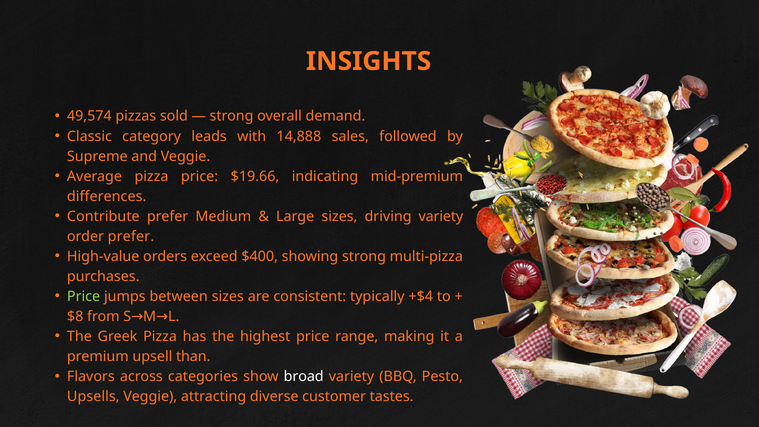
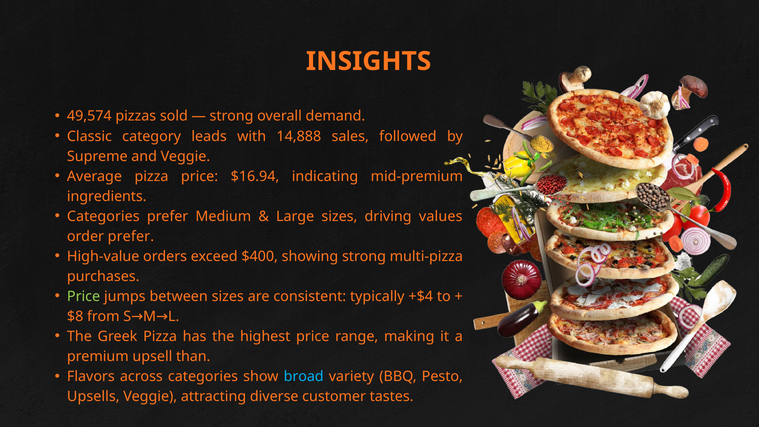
$19.66: $19.66 -> $16.94 (255, 176)
differences: differences -> ingredients (107, 196)
Contribute: Contribute -> Categories (103, 216)
driving variety: variety -> values (441, 216)
broad colour: white -> light blue (304, 377)
